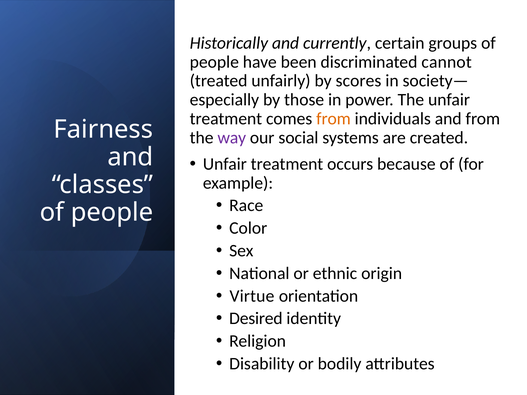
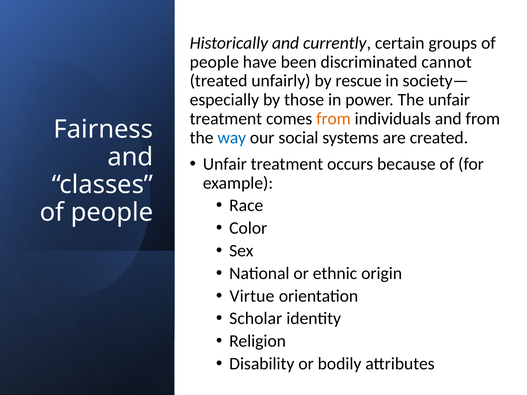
scores: scores -> rescue (359, 81)
way colour: purple -> blue (232, 138)
Desired: Desired -> Scholar (256, 319)
